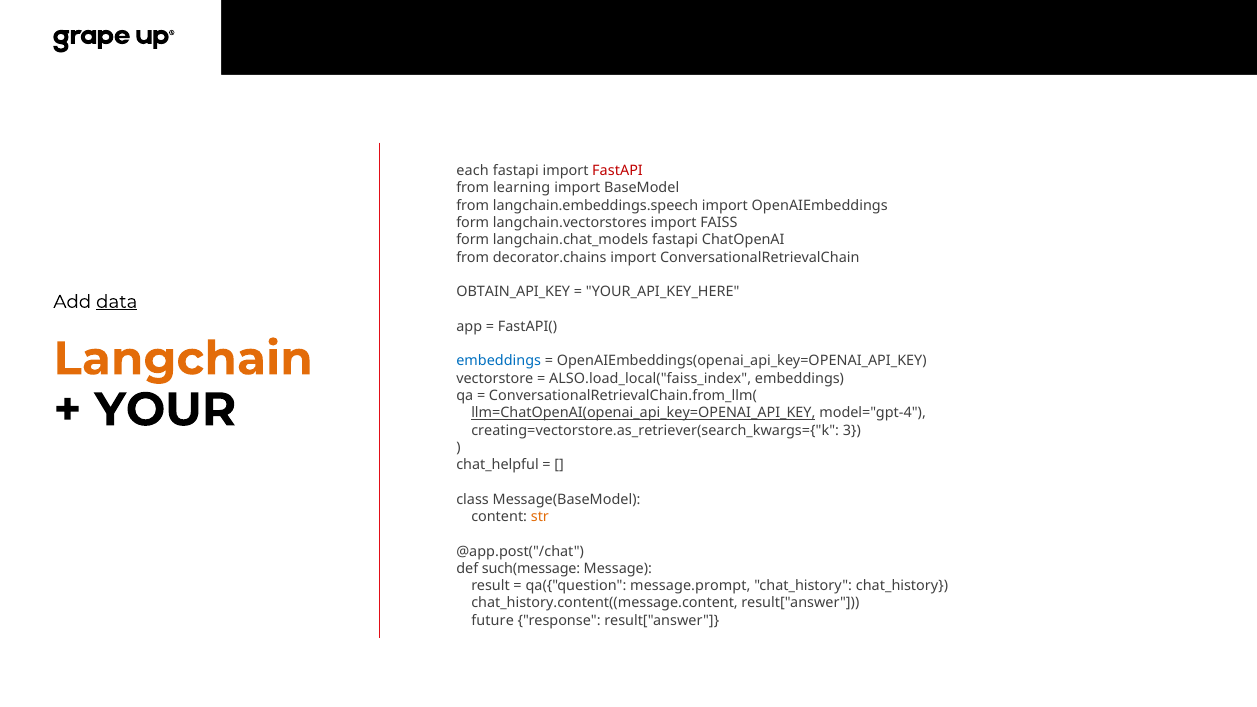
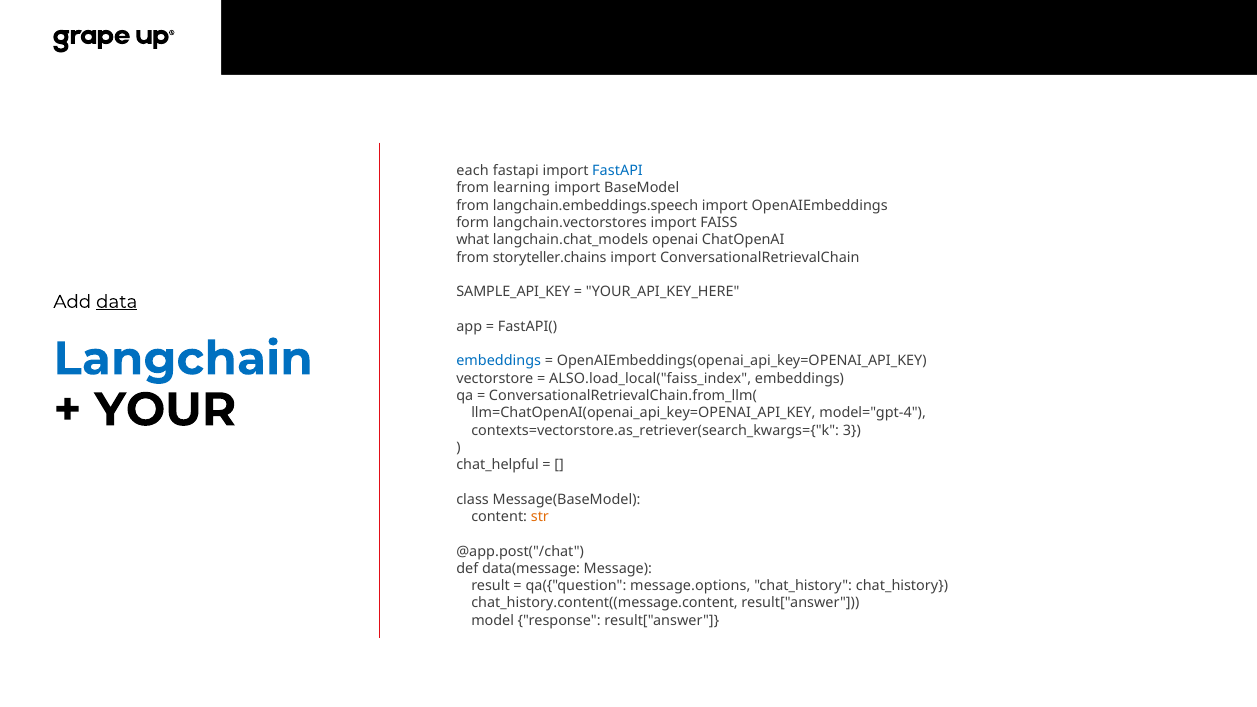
FastAPI colour: red -> blue (618, 171)
form: form -> what (473, 240)
langchain.chat_models fastapi: fastapi -> openai (675, 240)
decorator.chains: decorator.chains -> storyteller.chains (550, 257)
OBTAIN_API_KEY: OBTAIN_API_KEY -> SAMPLE_API_KEY (513, 292)
Langchain colour: orange -> blue (183, 359)
llm=ChatOpenAI(openai_api_key=OPENAI_API_KEY underline: present -> none (643, 413)
creating=vectorstore.as_retriever(search_kwargs={"k: creating=vectorstore.as_retriever(search_kwargs={"k -> contexts=vectorstore.as_retriever(search_kwargs={"k (655, 430)
such(message: such(message -> data(message (531, 569)
message.prompt: message.prompt -> message.options (690, 586)
future: future -> model (493, 621)
